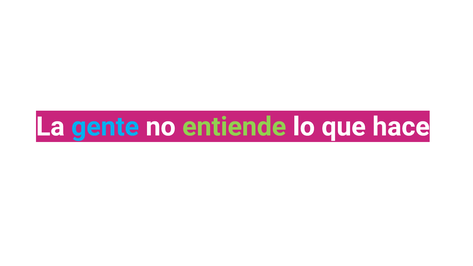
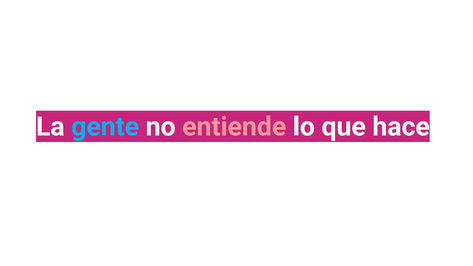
entiende colour: light green -> pink (234, 127)
